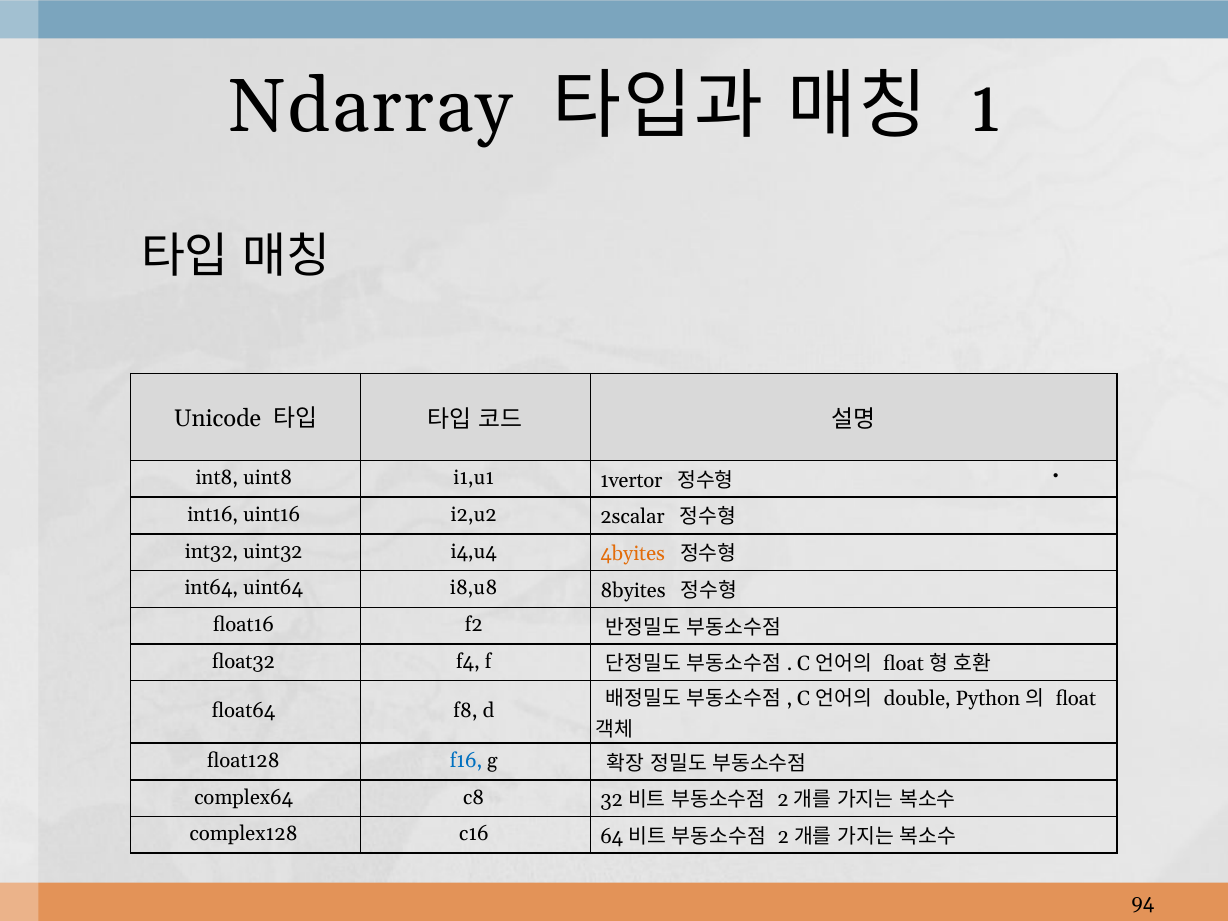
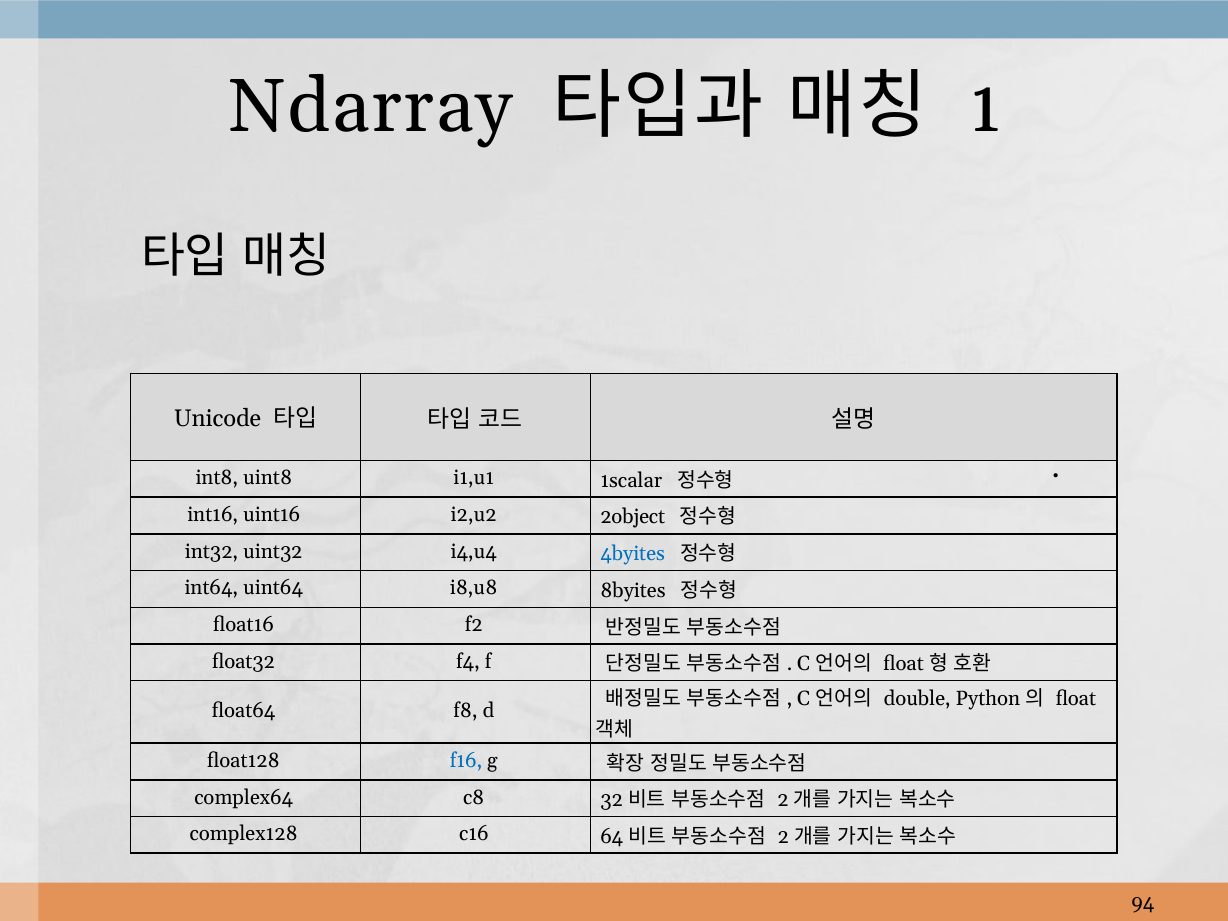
1vertor: 1vertor -> 1scalar (631, 480)
2scalar: 2scalar -> 2object (633, 517)
4byites colour: orange -> blue (633, 554)
